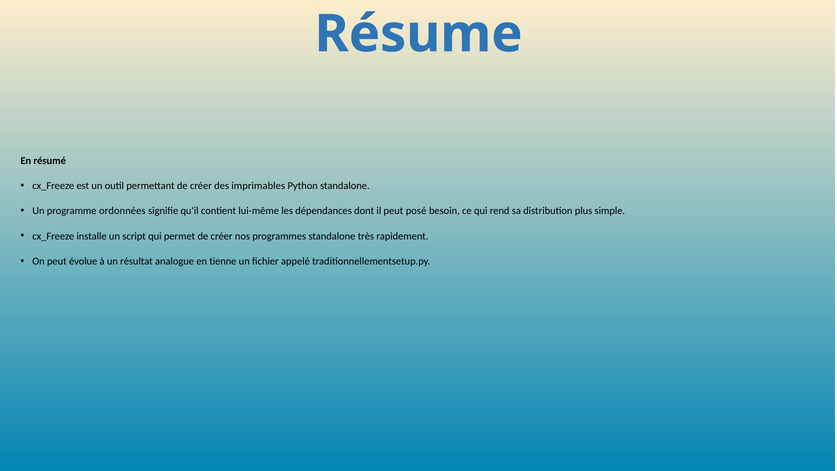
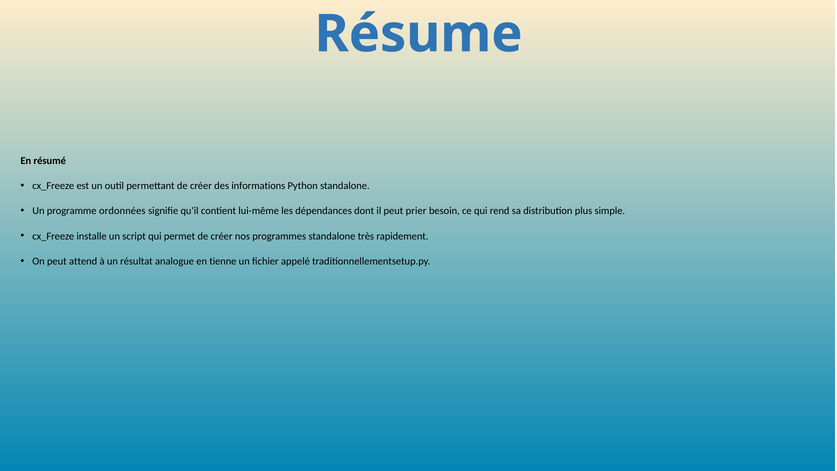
imprimables: imprimables -> informations (258, 186)
posé: posé -> prier (416, 211)
évolue: évolue -> attend (83, 261)
